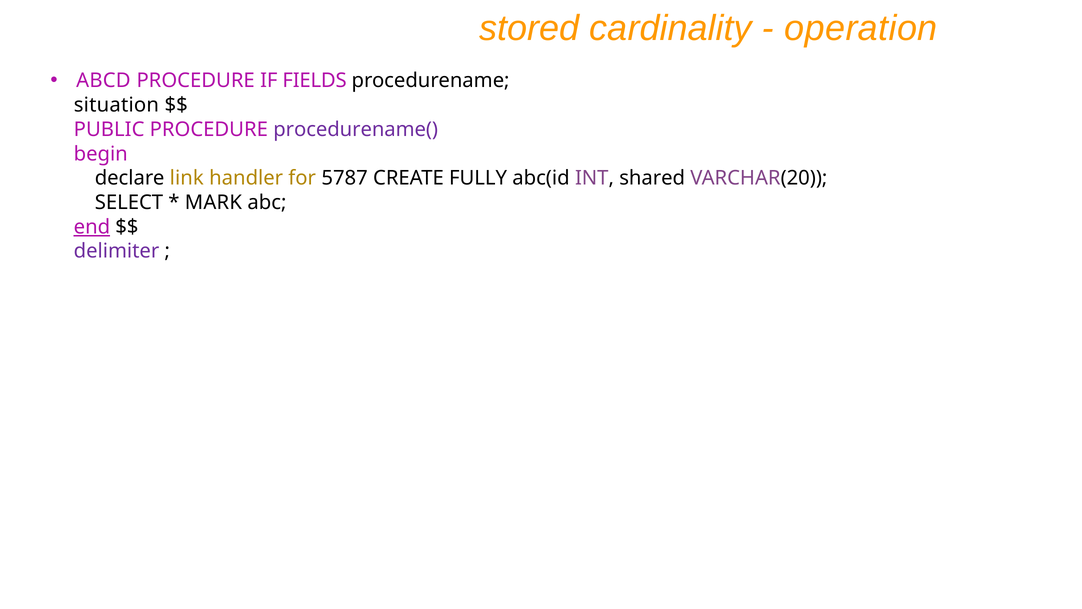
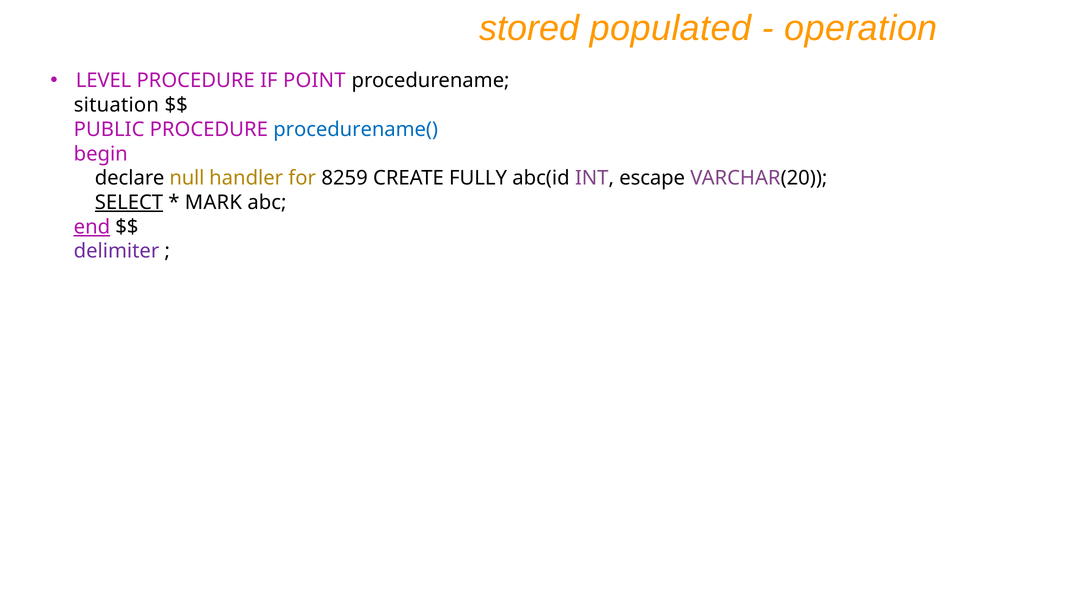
cardinality: cardinality -> populated (670, 28)
ABCD: ABCD -> LEVEL (104, 81)
FIELDS: FIELDS -> POINT (314, 81)
procedurename( colour: purple -> blue (356, 129)
link: link -> null (187, 178)
5787: 5787 -> 8259 (345, 178)
shared: shared -> escape (652, 178)
SELECT underline: none -> present (129, 202)
